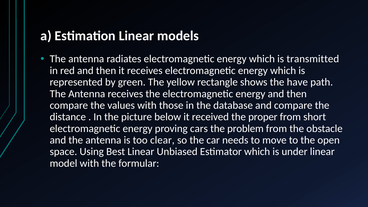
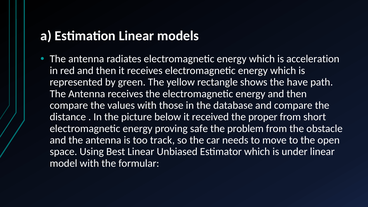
transmitted: transmitted -> acceleration (313, 59)
cars: cars -> safe (199, 129)
clear: clear -> track (162, 140)
